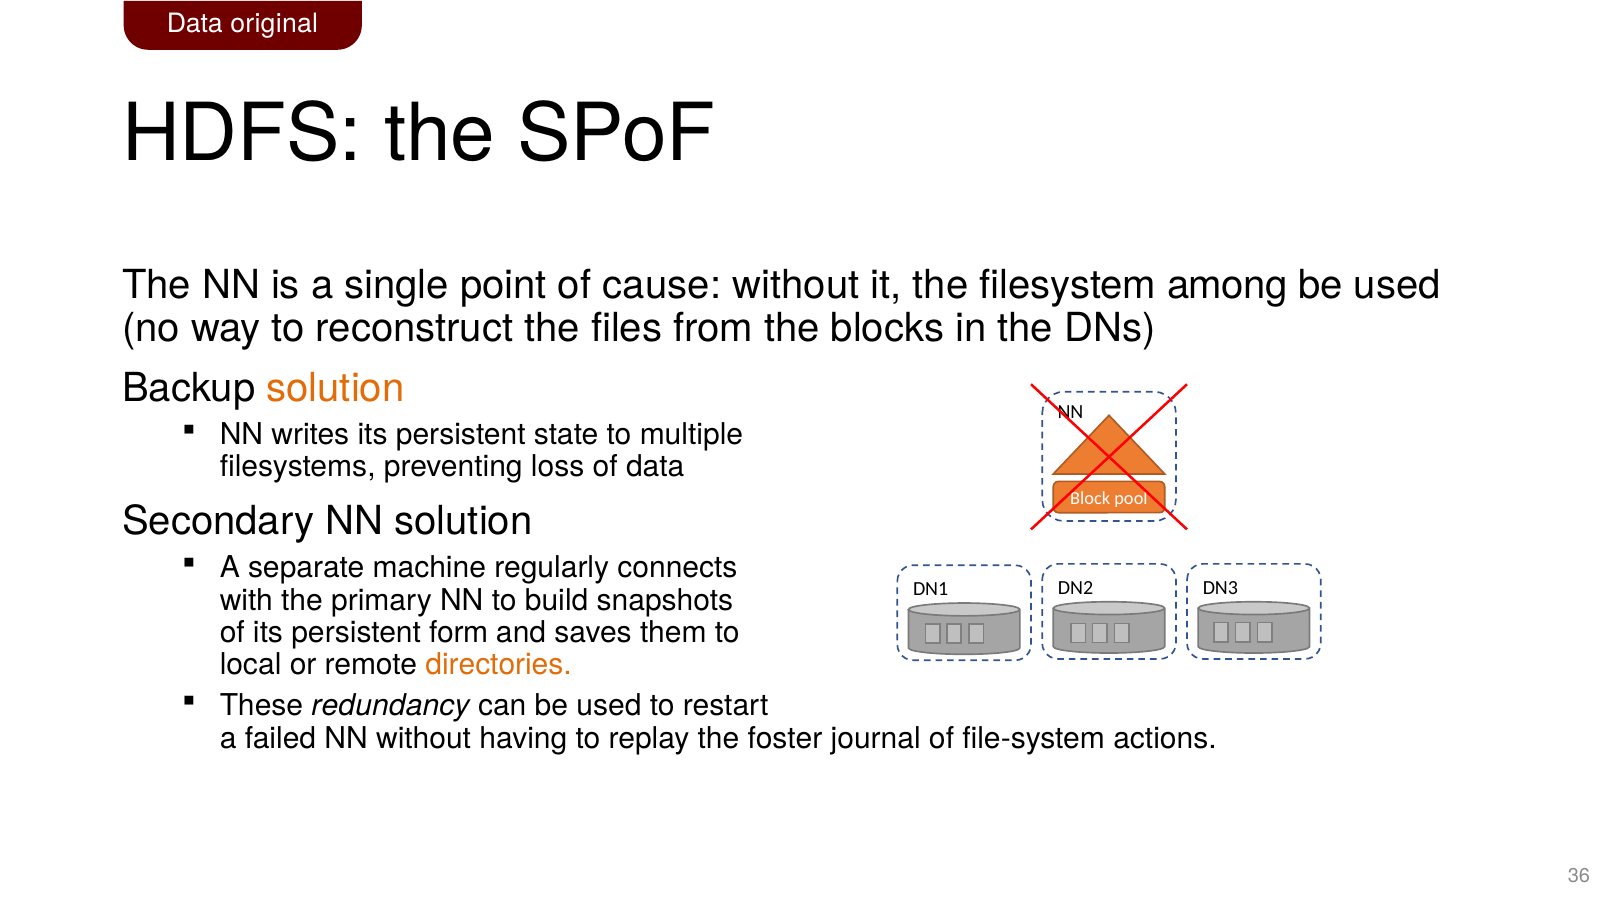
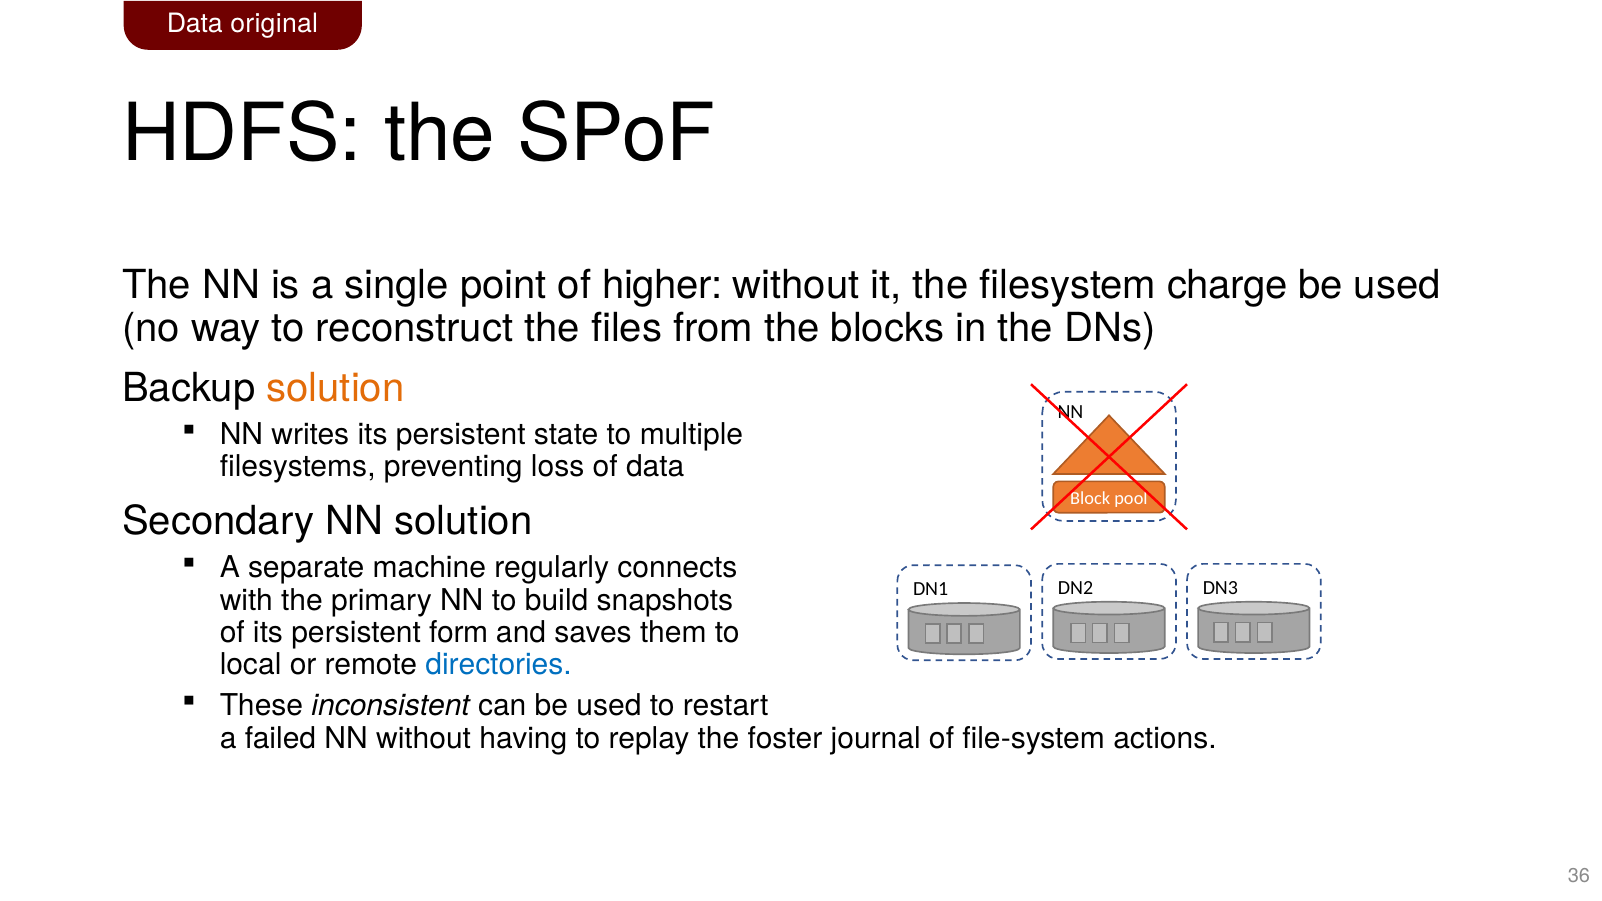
cause: cause -> higher (662, 285)
among: among -> charge (1228, 285)
directories colour: orange -> blue (499, 665)
redundancy: redundancy -> inconsistent (391, 706)
